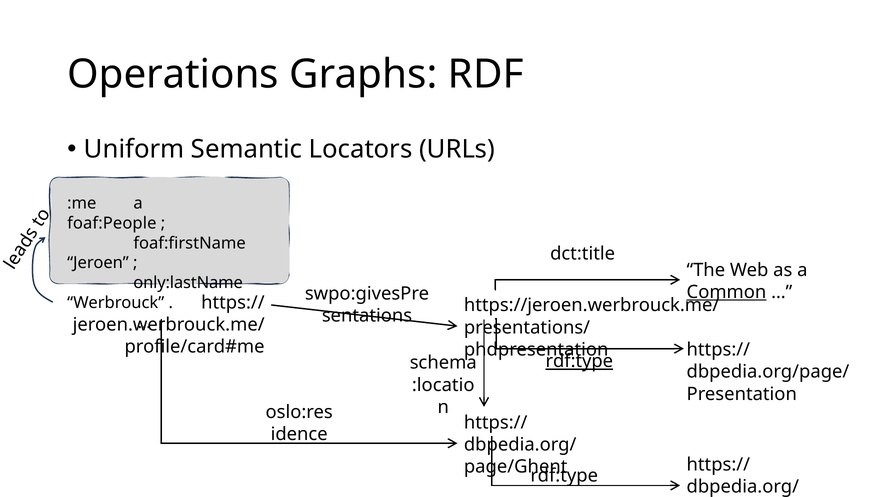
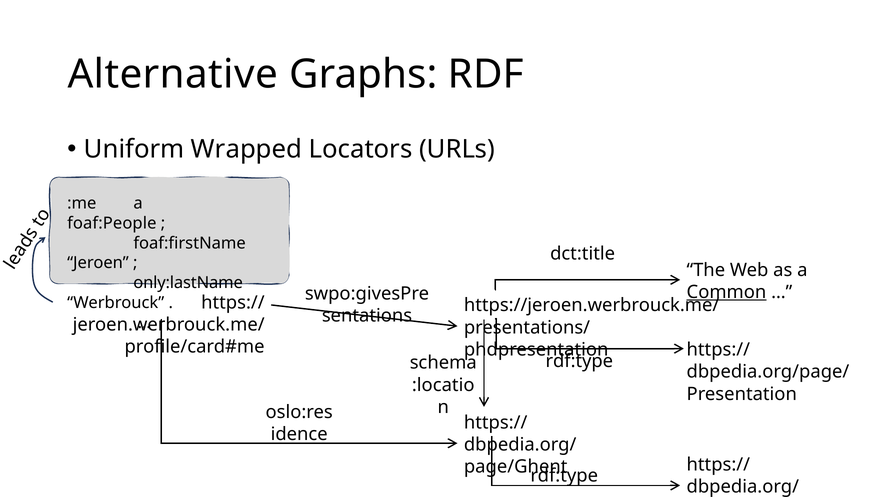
Operations: Operations -> Alternative (173, 74)
Semantic: Semantic -> Wrapped (247, 149)
rdf:type underline: present -> none (579, 361)
